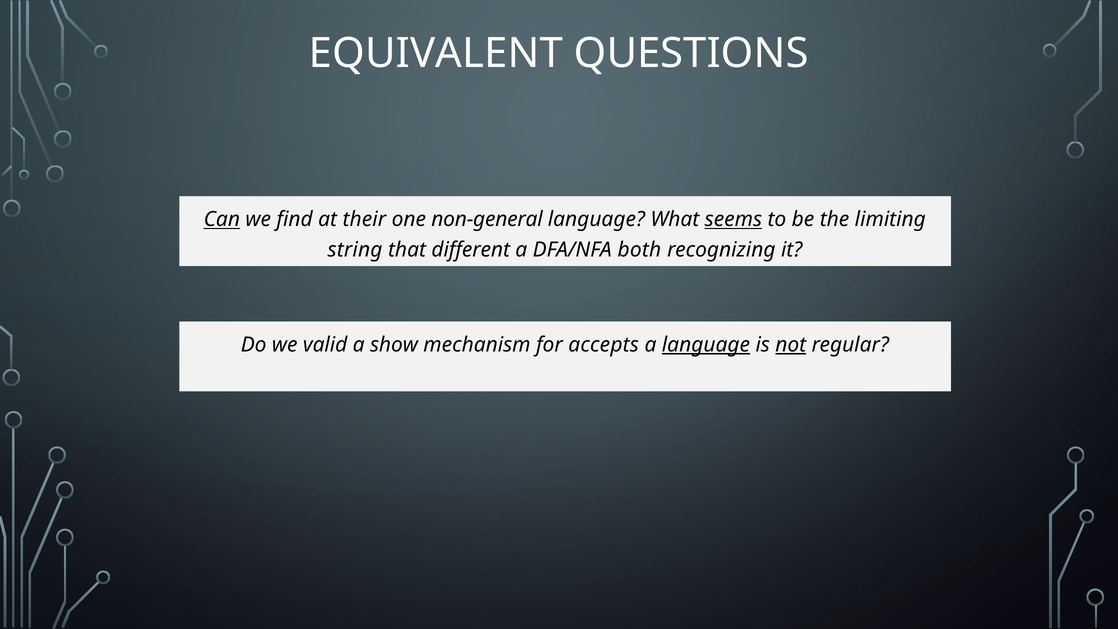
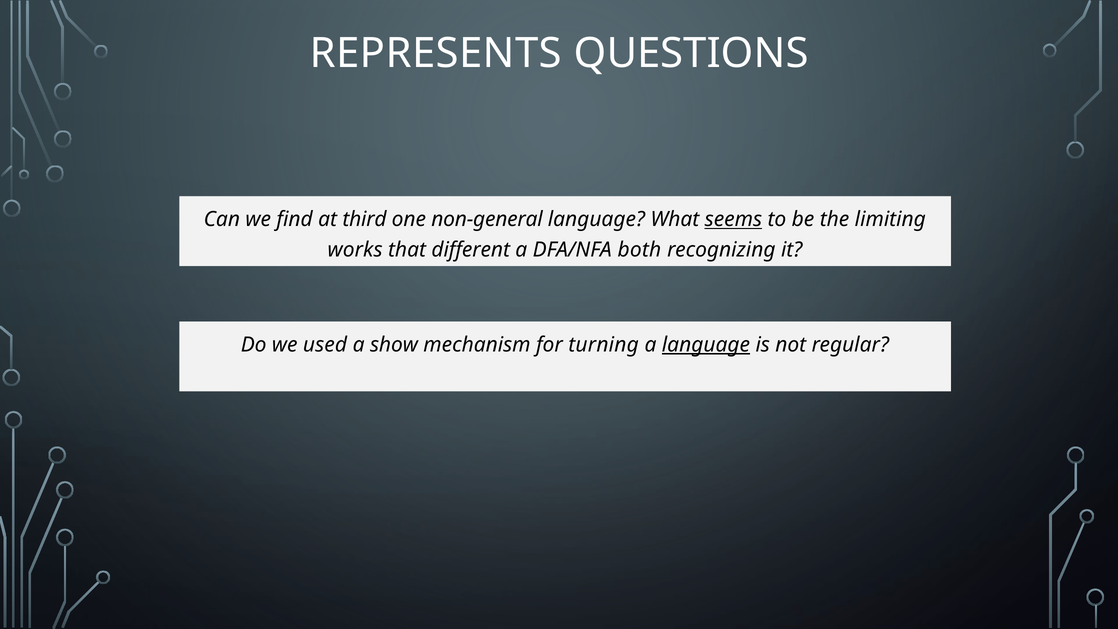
EQUIVALENT: EQUIVALENT -> REPRESENTS (436, 54)
Can underline: present -> none (222, 219)
their: their -> third (364, 219)
string: string -> works (355, 250)
valid: valid -> used (325, 345)
accepts: accepts -> turning (604, 345)
not underline: present -> none (791, 345)
